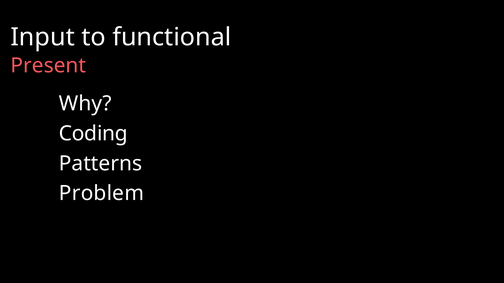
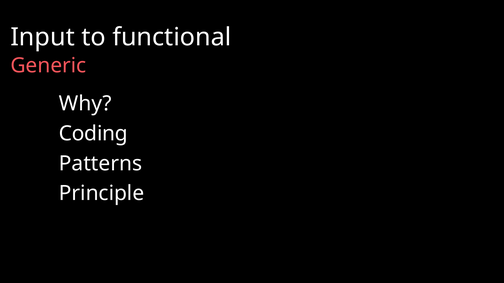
Present: Present -> Generic (48, 66)
Problem: Problem -> Principle (102, 194)
